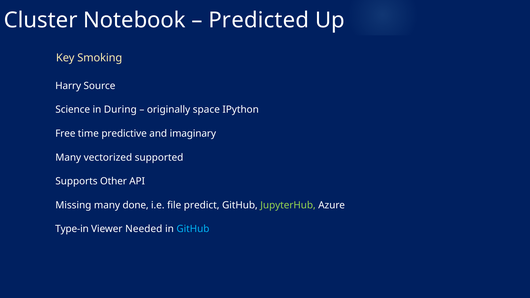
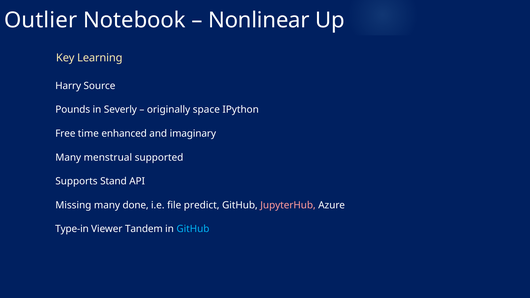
Cluster: Cluster -> Outlier (41, 20)
Predicted: Predicted -> Nonlinear (259, 20)
Smoking: Smoking -> Learning (100, 58)
Science: Science -> Pounds (73, 110)
During: During -> Severly (120, 110)
time predictive: predictive -> enhanced (124, 134)
vectorized: vectorized -> menstrual (108, 157)
Other: Other -> Stand (113, 181)
JupyterHub colour: light green -> pink (288, 205)
Needed: Needed -> Tandem (144, 229)
